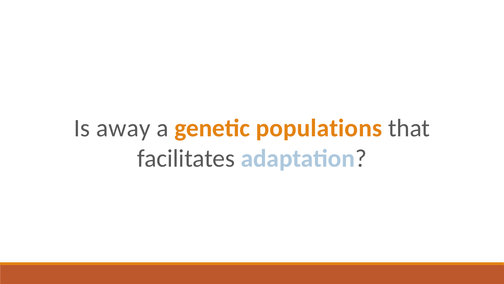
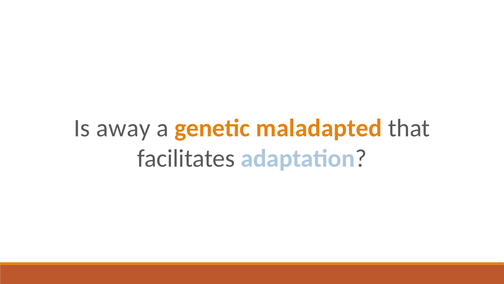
populations: populations -> maladapted (319, 128)
